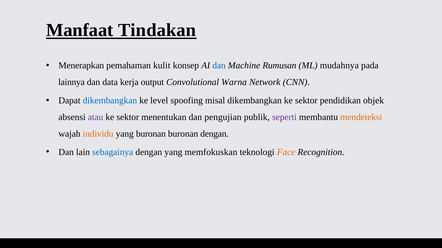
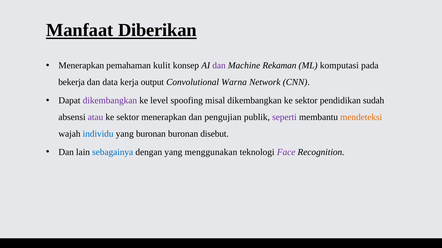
Tindakan: Tindakan -> Diberikan (157, 30)
dan colour: blue -> purple (219, 66)
Rumusan: Rumusan -> Rekaman (279, 66)
mudahnya: mudahnya -> komputasi (339, 66)
lainnya: lainnya -> bekerja (72, 82)
dikembangkan colour: blue -> purple (110, 101)
objek: objek -> sudah (374, 101)
sektor menentukan: menentukan -> menerapkan (164, 117)
individu colour: orange -> blue (98, 134)
buronan dengan: dengan -> disebut (215, 134)
memfokuskan: memfokuskan -> menggunakan (211, 152)
Face colour: orange -> purple (286, 152)
